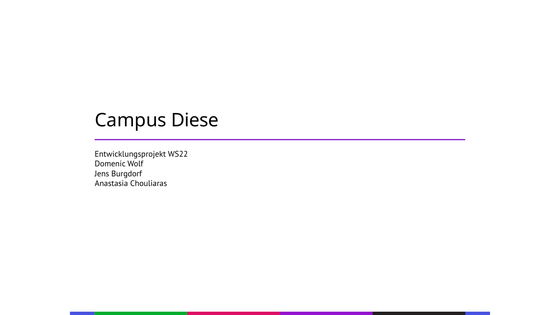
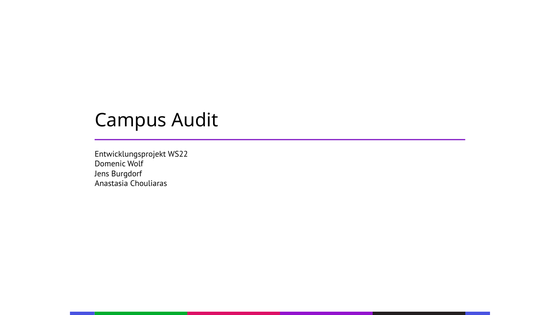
Diese: Diese -> Audit (195, 120)
